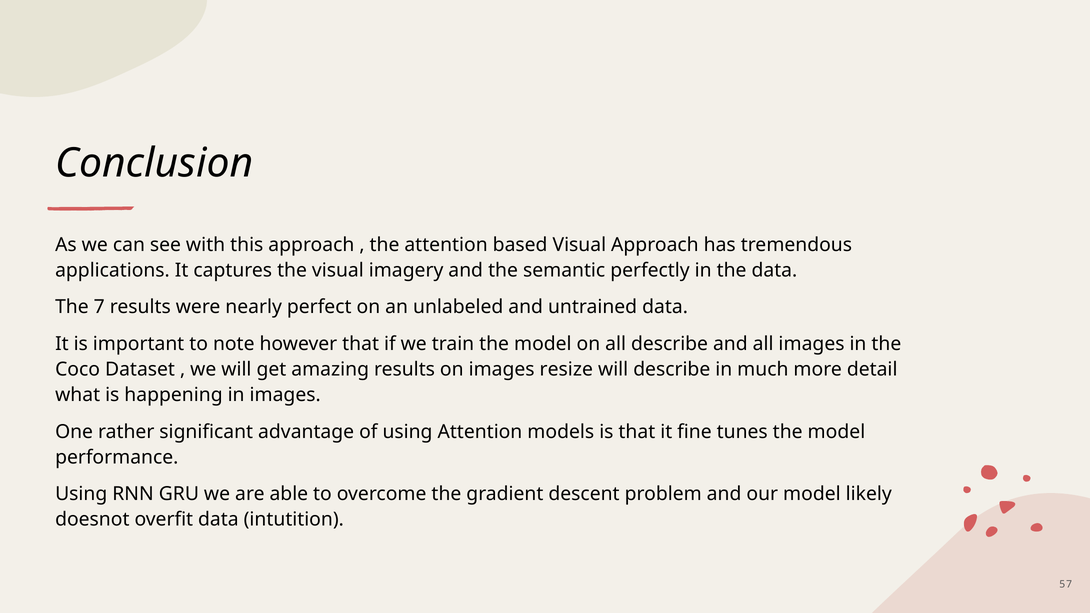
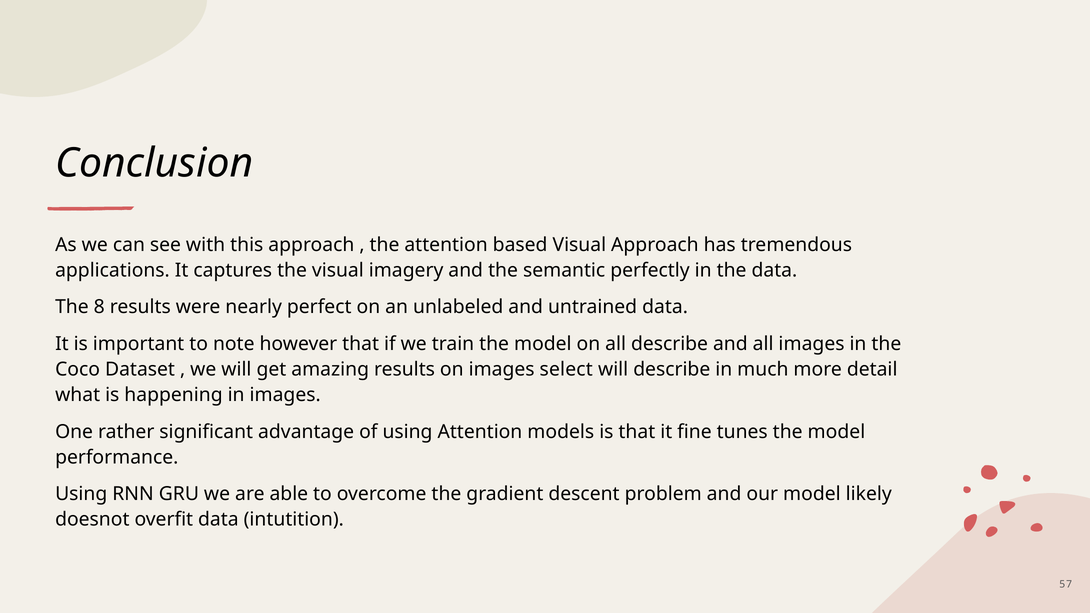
7: 7 -> 8 (99, 307)
resize: resize -> select (566, 369)
